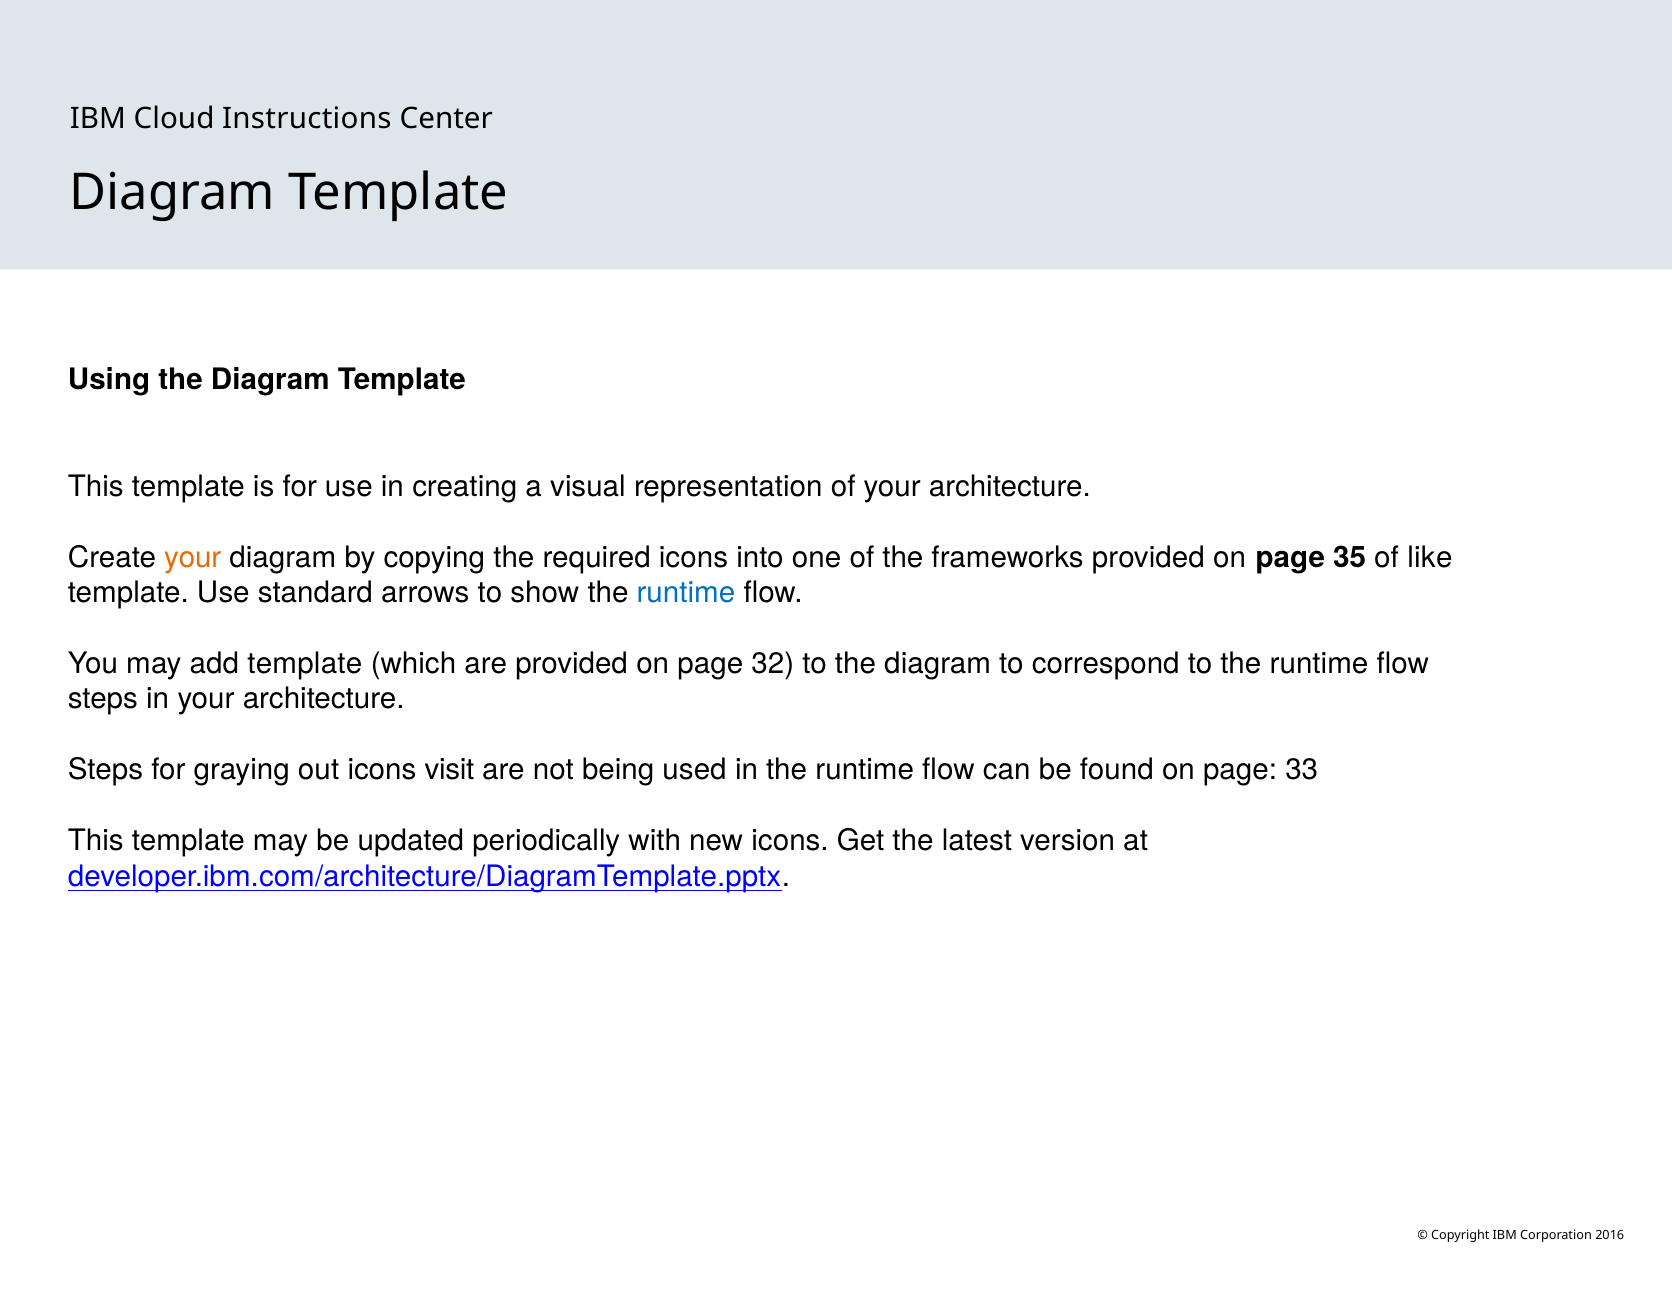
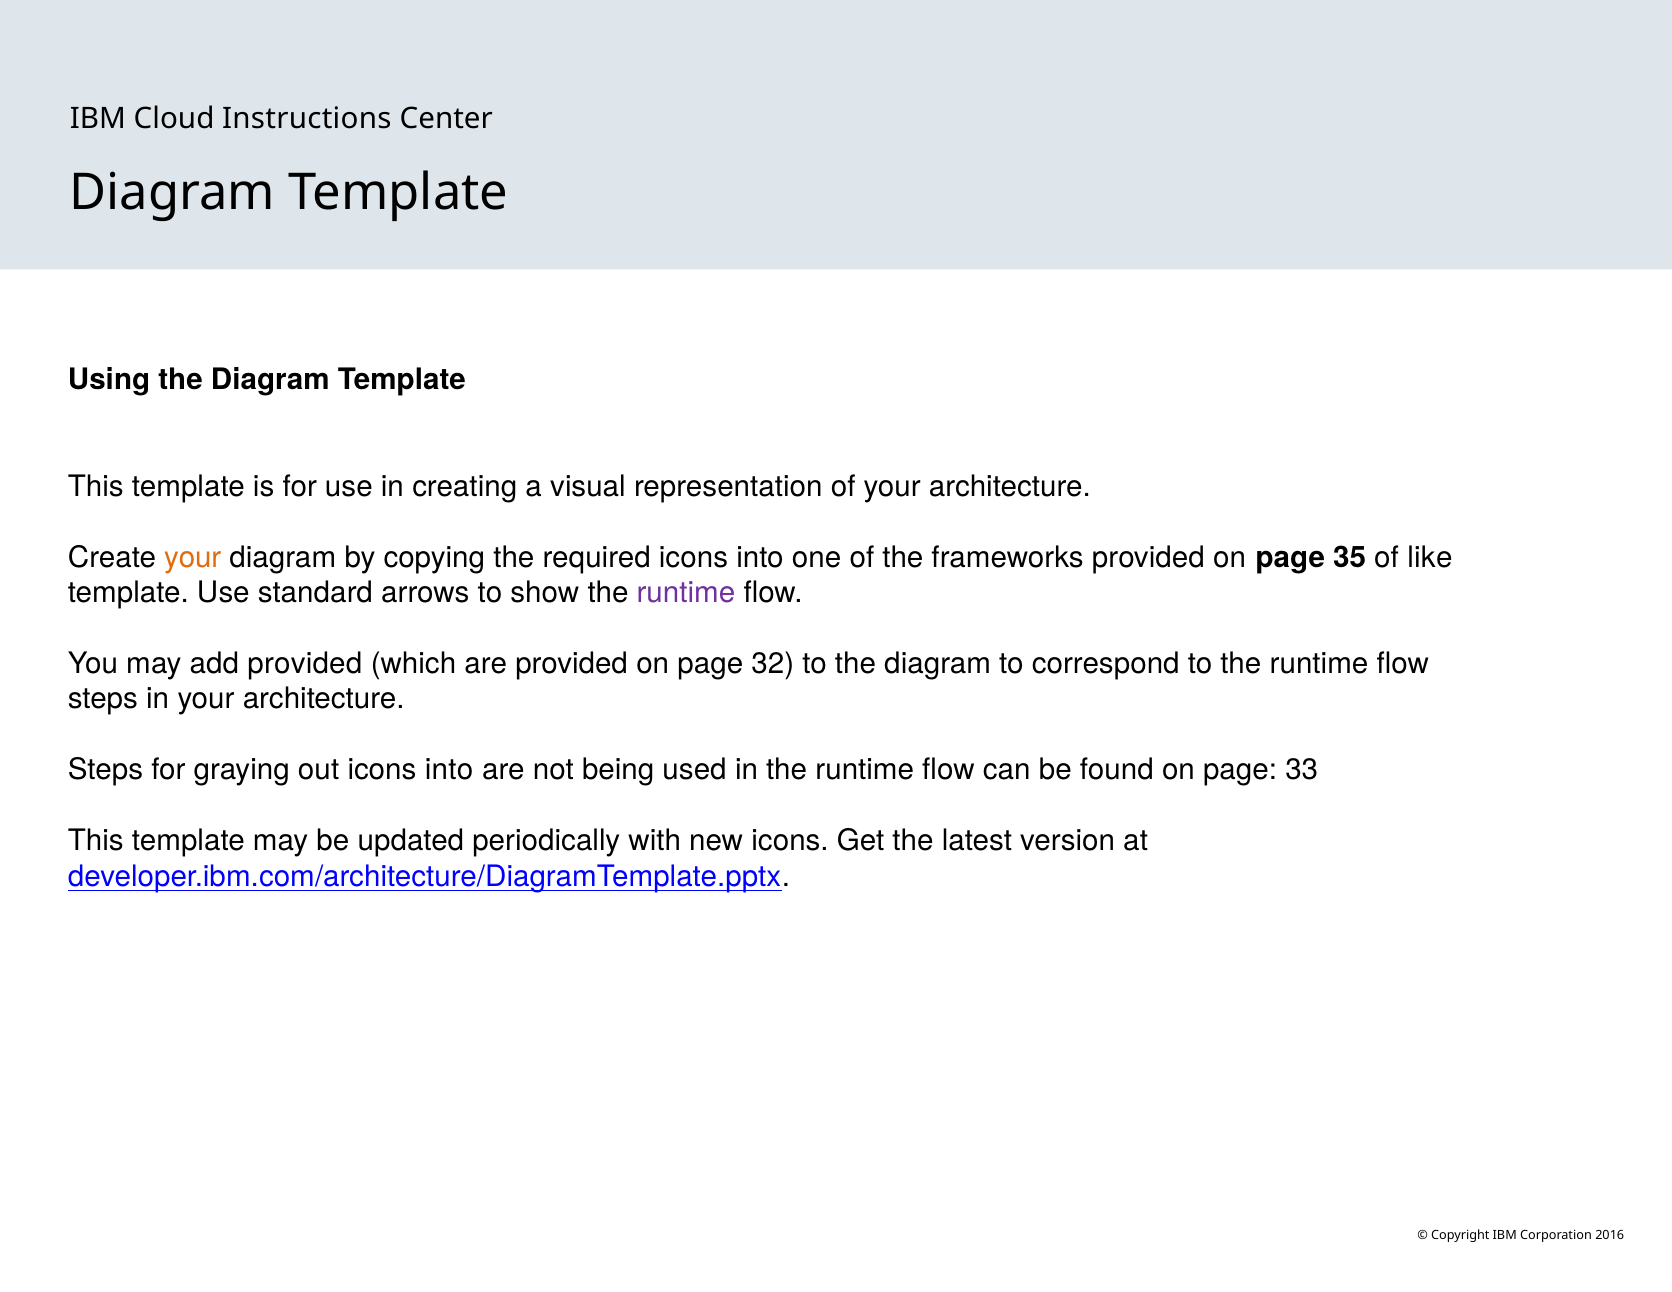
runtime colour: blue -> purple (686, 593)
add template: template -> provided (305, 664)
out icons visit: visit -> into (449, 770)
